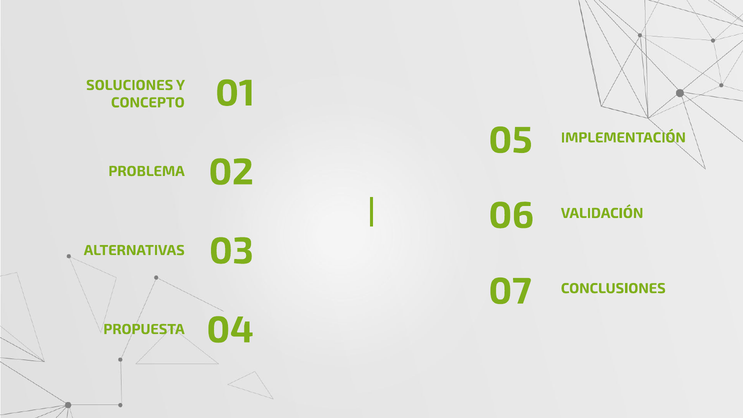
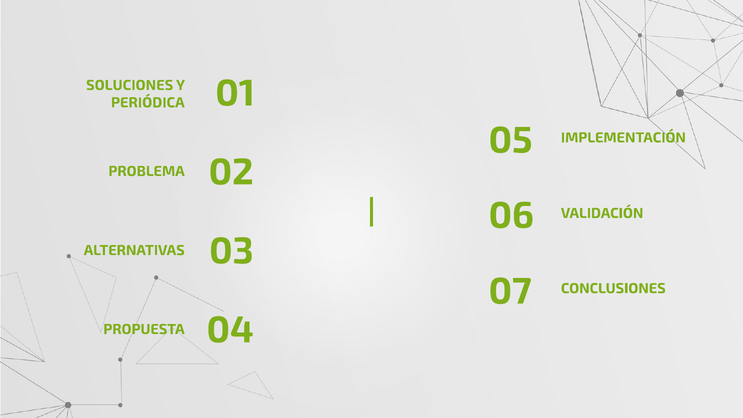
CONCEPTO: CONCEPTO -> PERIÓDICA (148, 103)
